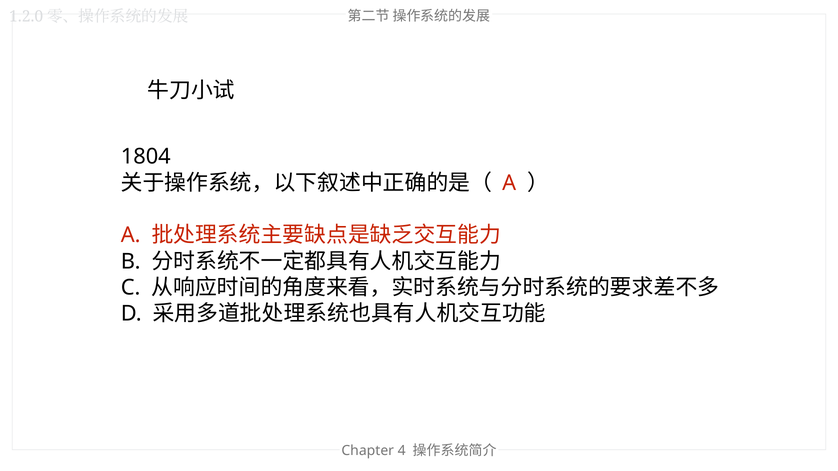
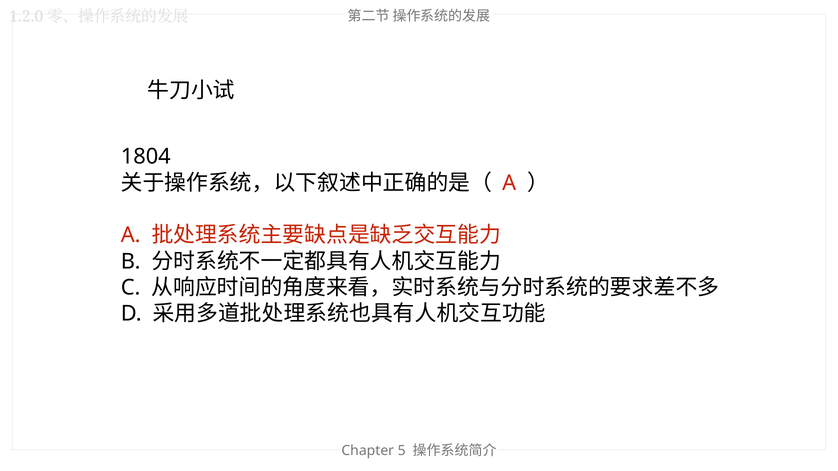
4: 4 -> 5 (402, 451)
